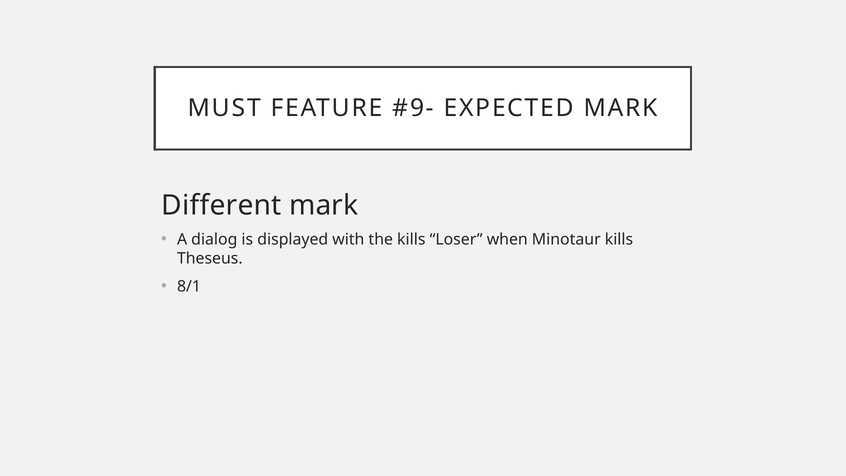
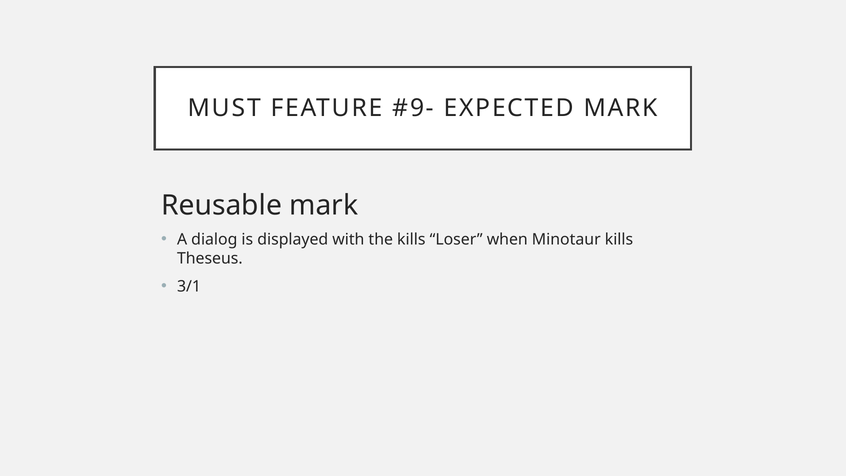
Different: Different -> Reusable (222, 205)
8/1: 8/1 -> 3/1 (189, 286)
